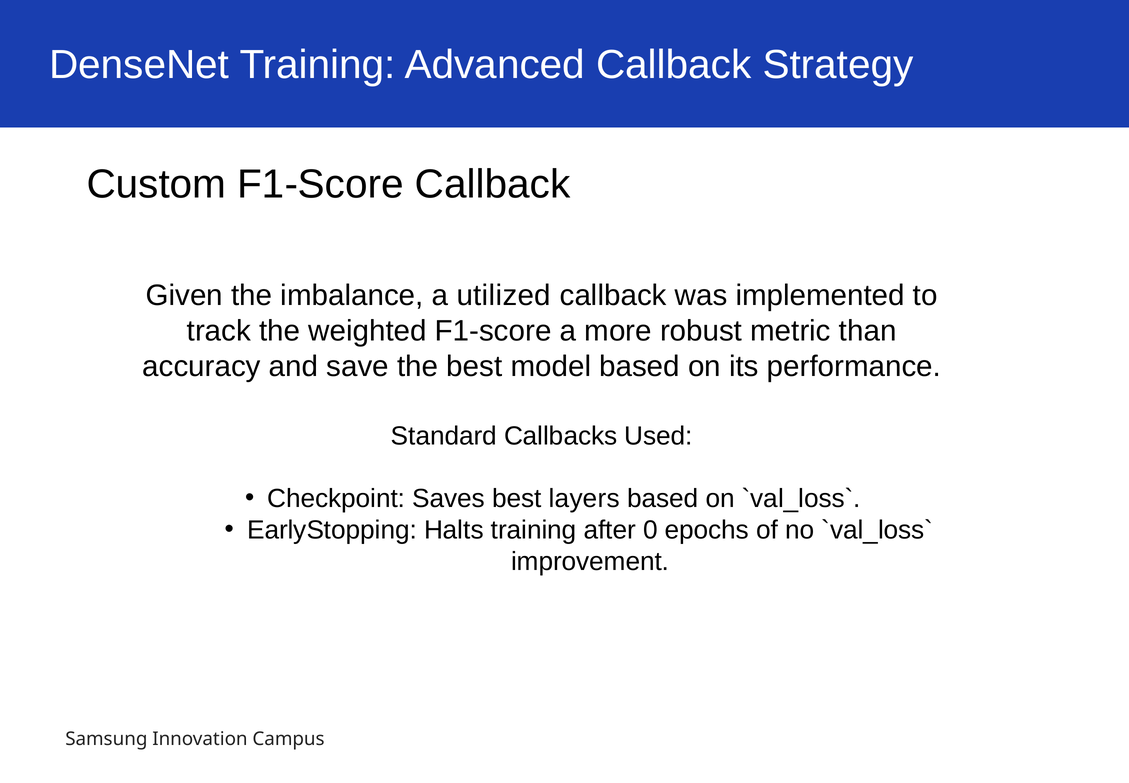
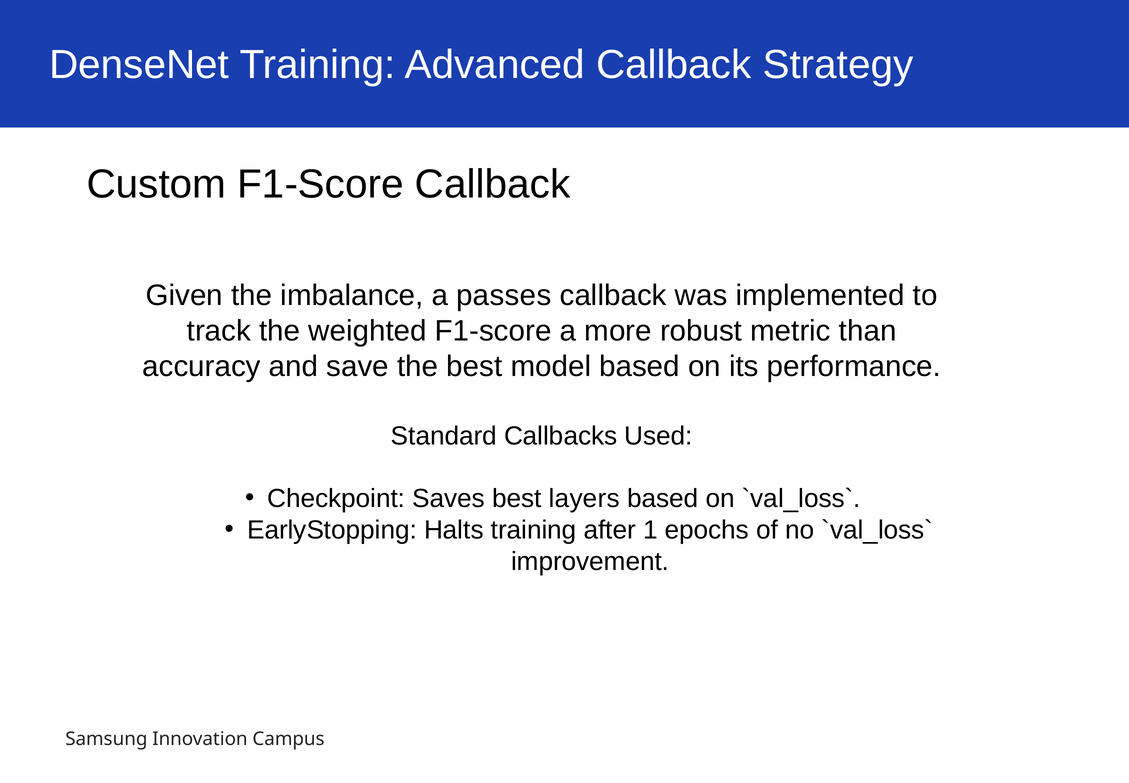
utilized: utilized -> passes (504, 295)
0: 0 -> 1 (650, 530)
